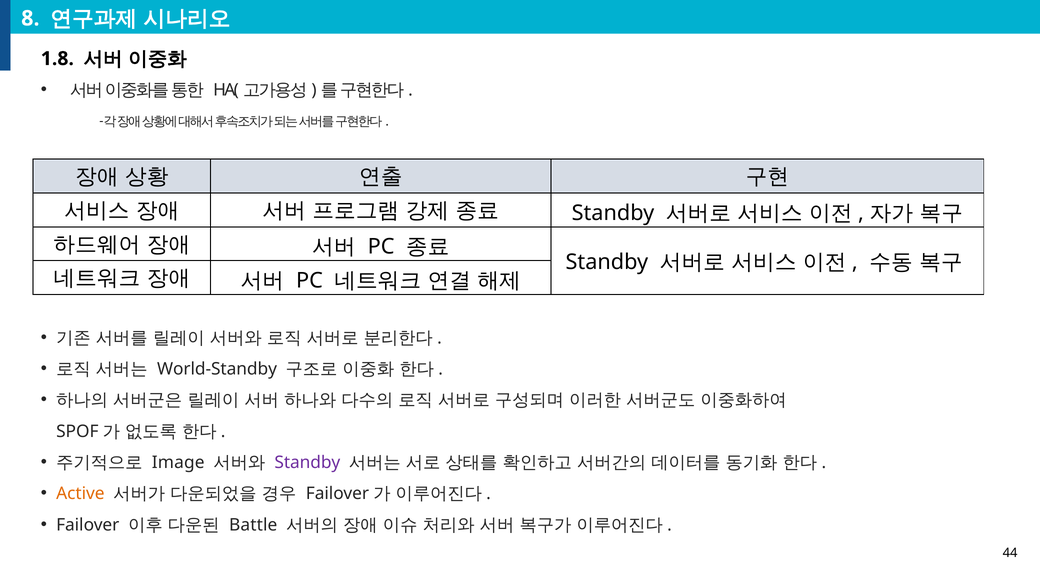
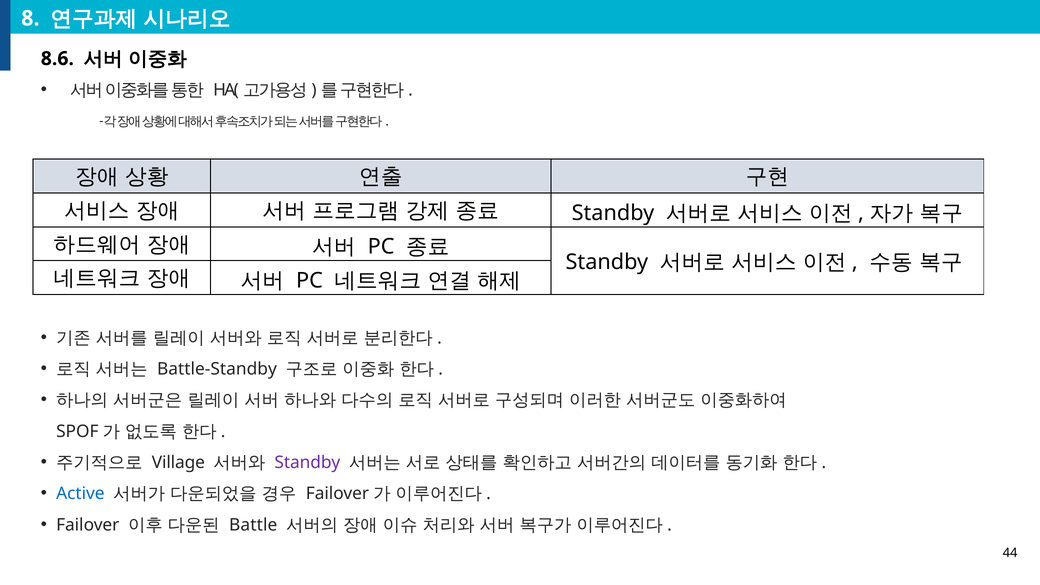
1.8: 1.8 -> 8.6 (57, 59)
World-Standby: World-Standby -> Battle-Standby (217, 369)
Image: Image -> Village (178, 462)
Active colour: orange -> blue (80, 494)
